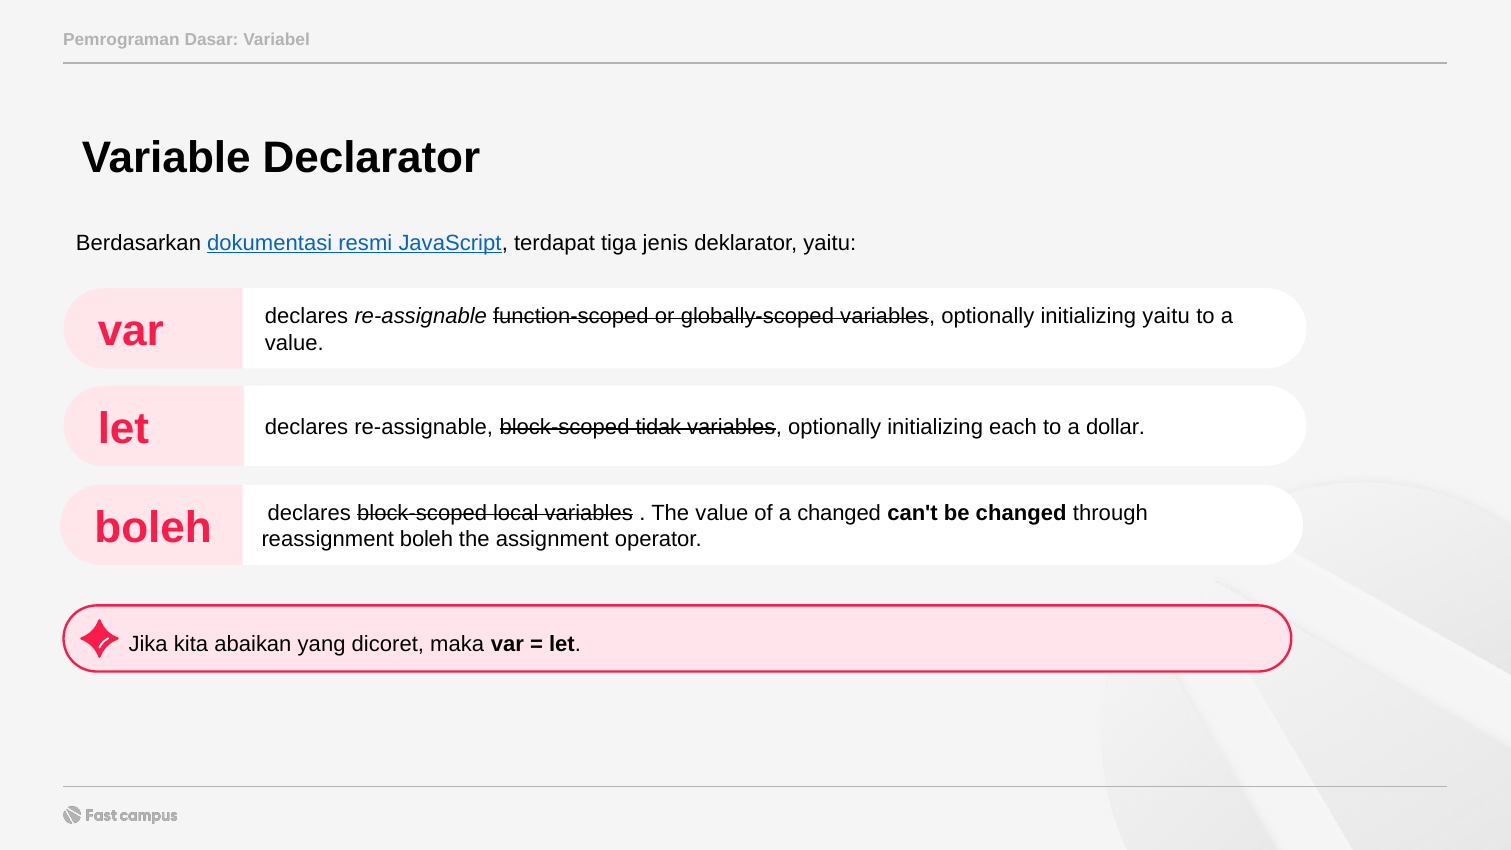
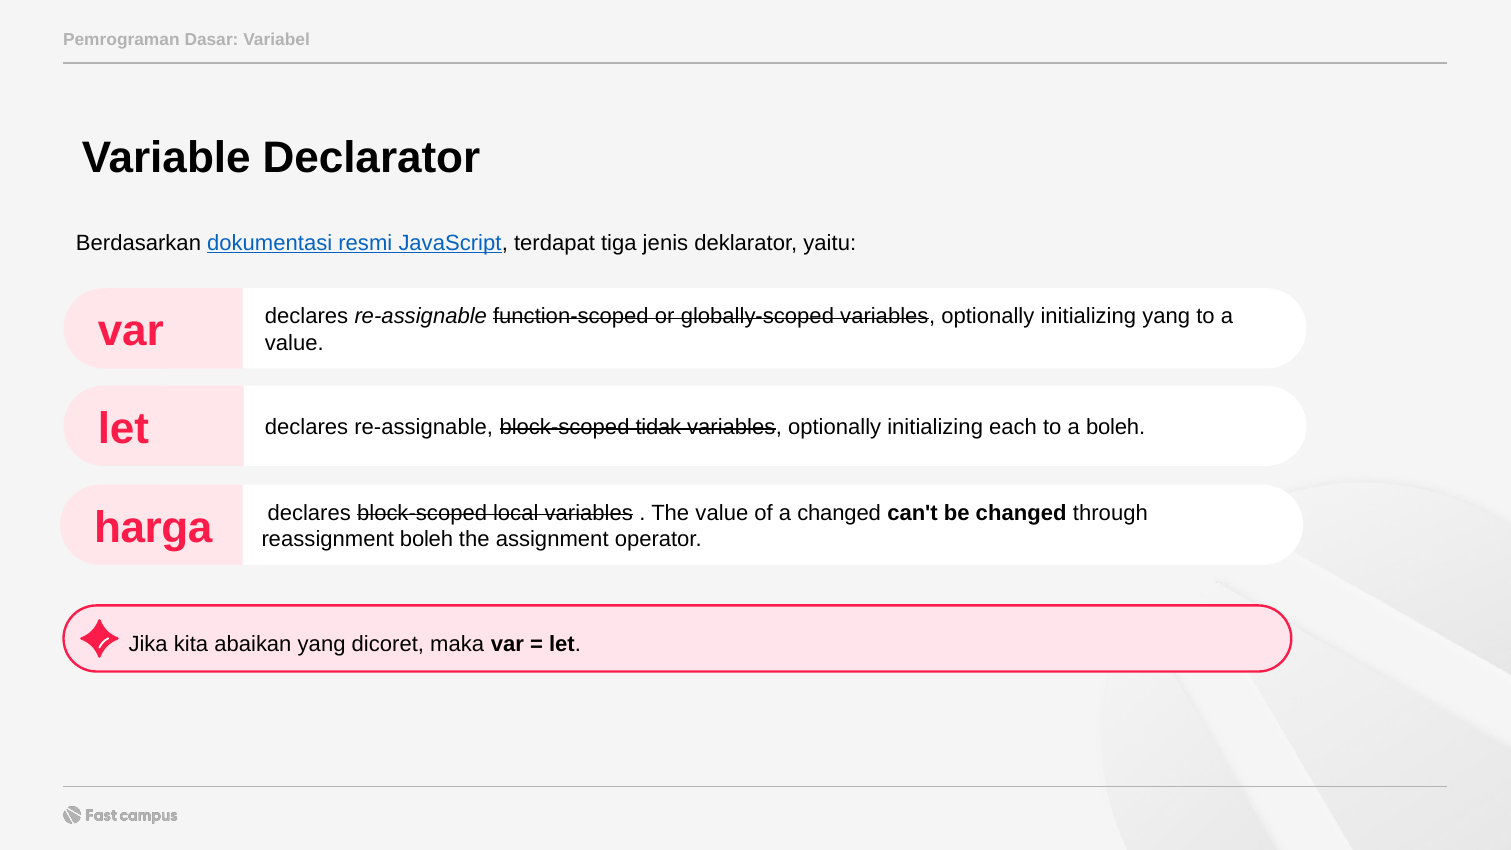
initializing yaitu: yaitu -> yang (1166, 317)
a dollar: dollar -> boleh (1116, 427)
boleh: boleh -> harga (153, 528)
